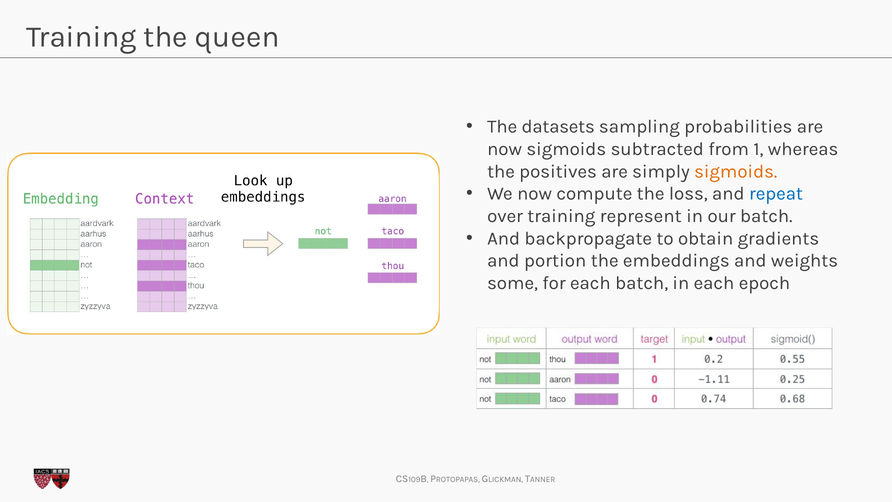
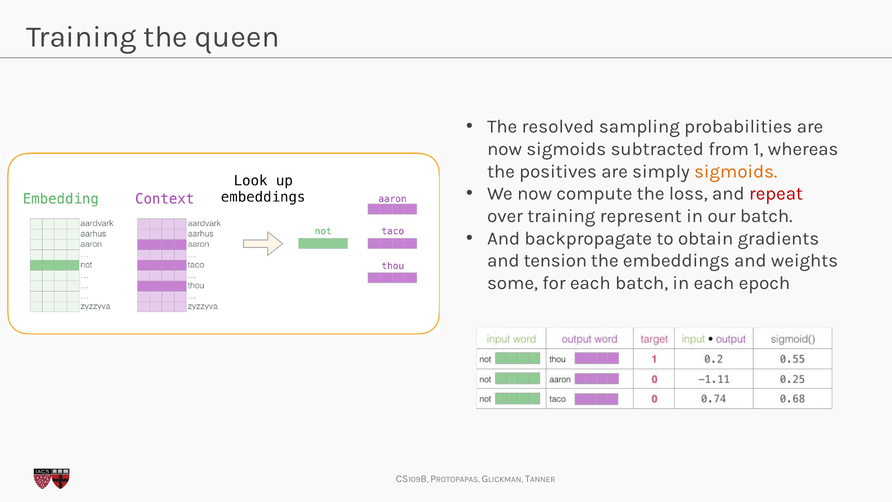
datasets: datasets -> resolved (558, 127)
repeat colour: blue -> red (776, 194)
portion: portion -> tension (555, 261)
